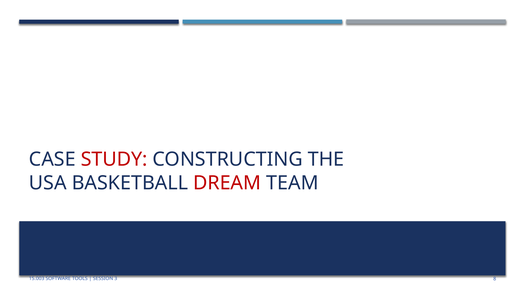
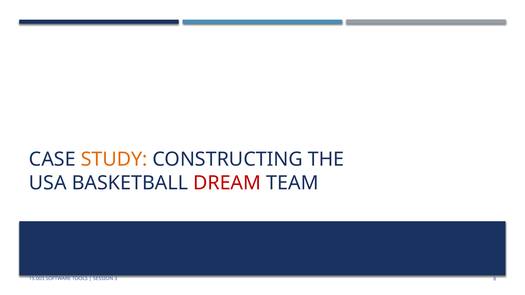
STUDY colour: red -> orange (114, 160)
